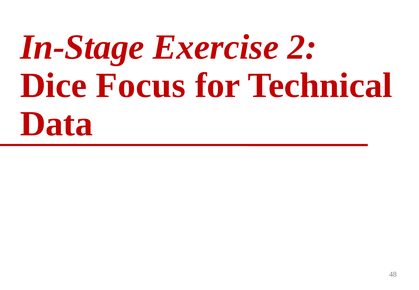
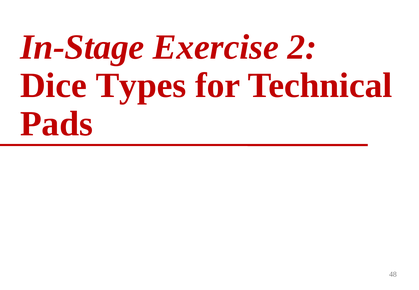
Focus: Focus -> Types (141, 85)
Data: Data -> Pads (56, 124)
